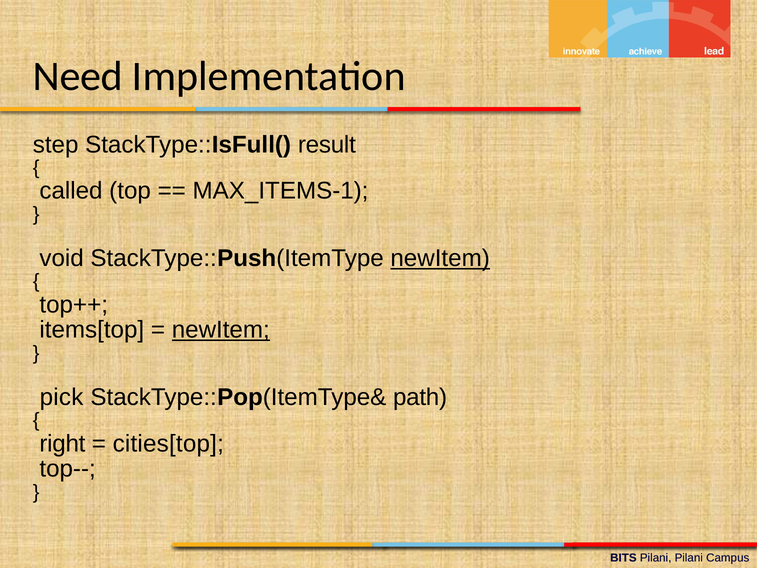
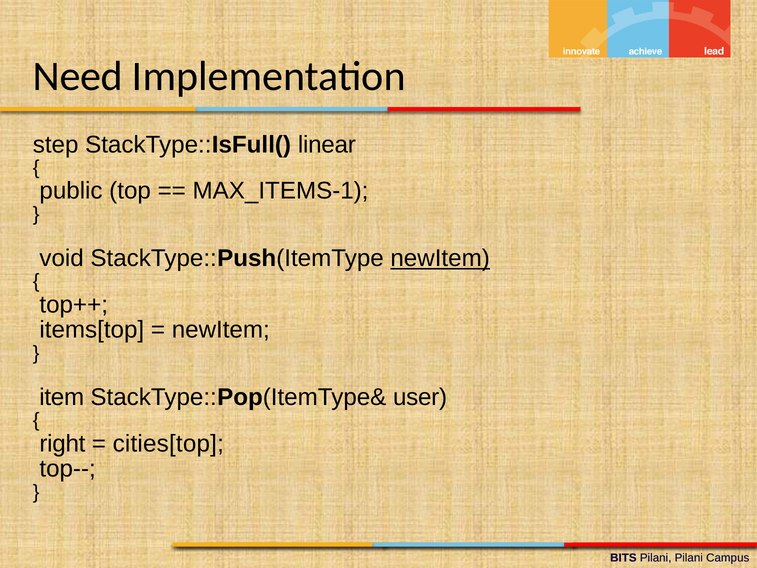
result: result -> linear (327, 145)
called: called -> public (71, 191)
newItem underline: present -> none (221, 330)
pick: pick -> item (62, 397)
path: path -> user (420, 397)
